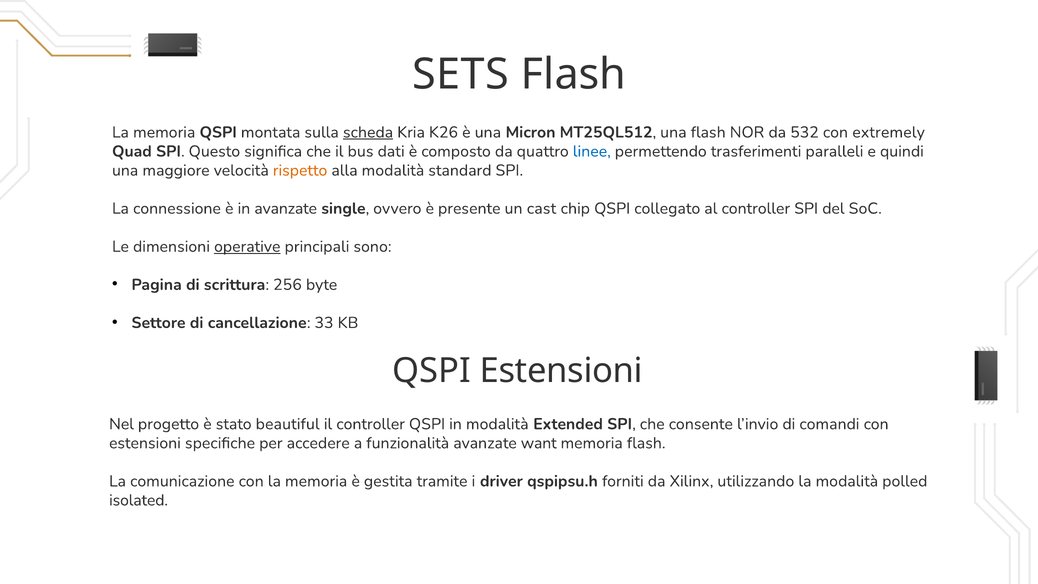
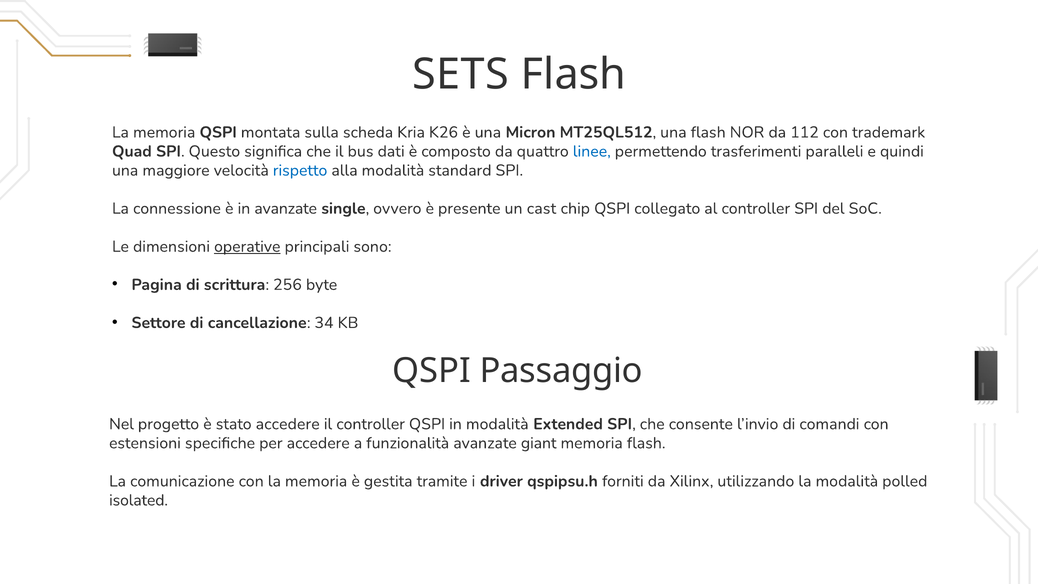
scheda underline: present -> none (368, 132)
532: 532 -> 112 (805, 132)
extremely: extremely -> trademark (889, 132)
rispetto colour: orange -> blue (300, 170)
33: 33 -> 34 (324, 323)
QSPI Estensioni: Estensioni -> Passaggio (561, 371)
stato beautiful: beautiful -> accedere (288, 424)
want: want -> giant (539, 443)
